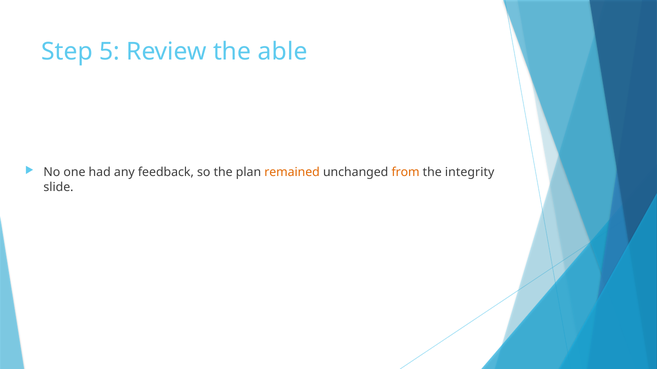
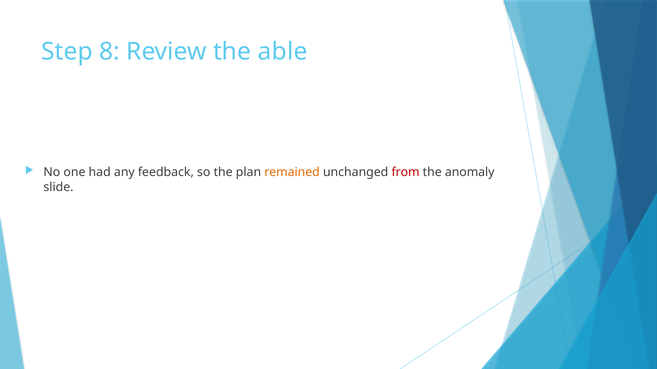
5: 5 -> 8 (110, 52)
from colour: orange -> red (406, 172)
integrity: integrity -> anomaly (470, 172)
